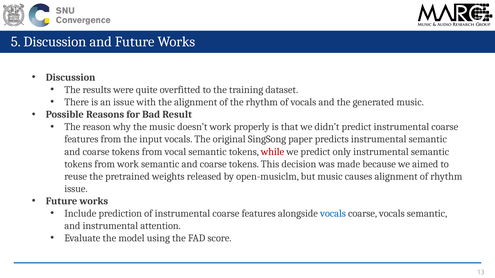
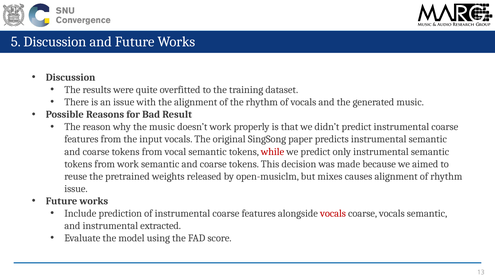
but music: music -> mixes (330, 177)
vocals colour: blue -> red (333, 214)
attention: attention -> extracted (161, 226)
